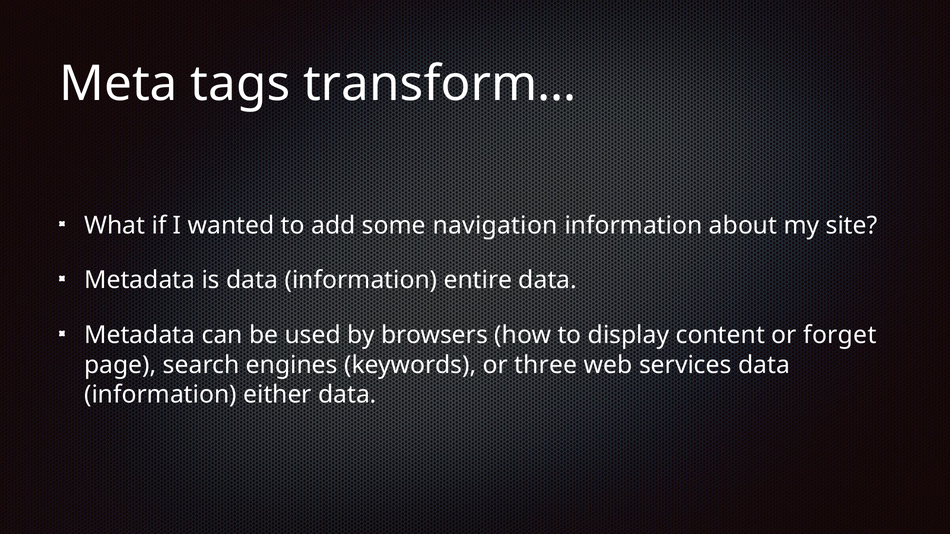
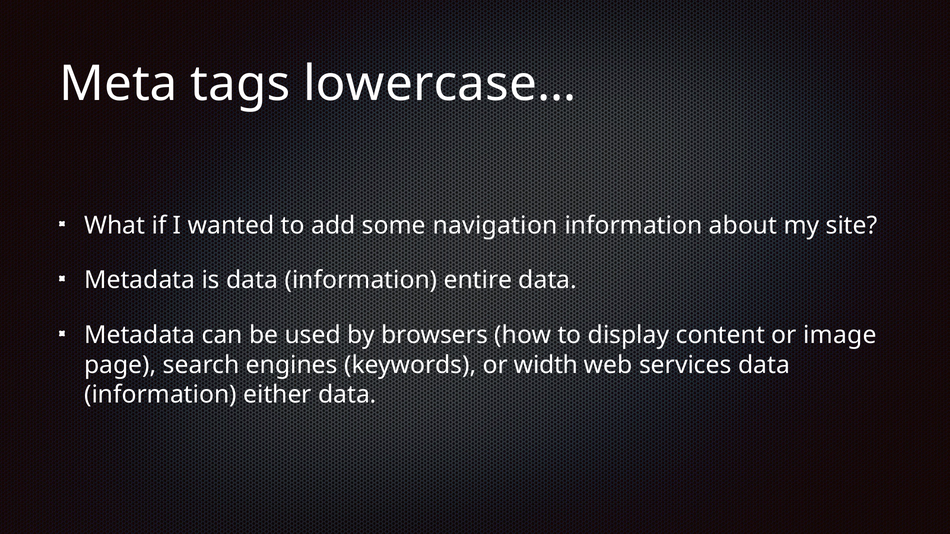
transform…: transform… -> lowercase… (440, 84)
forget: forget -> image (840, 335)
three: three -> width (546, 365)
